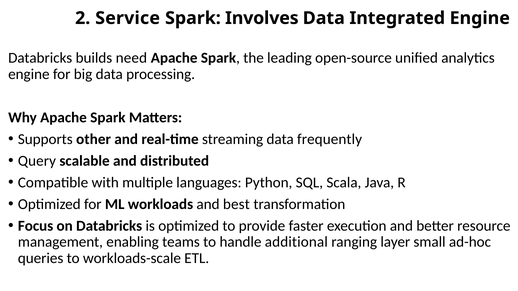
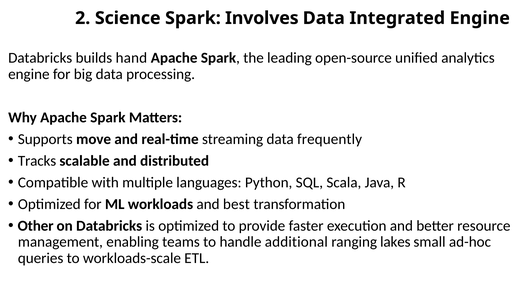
Service: Service -> Science (128, 18)
need: need -> hand (131, 58)
other: other -> move (94, 139)
Query: Query -> Tracks (37, 161)
Focus: Focus -> Other (36, 226)
layer: layer -> lakes (395, 242)
